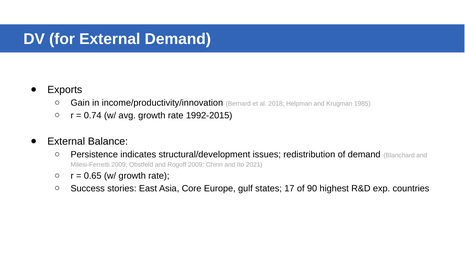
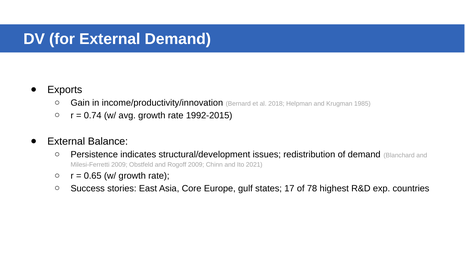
90: 90 -> 78 (312, 188)
